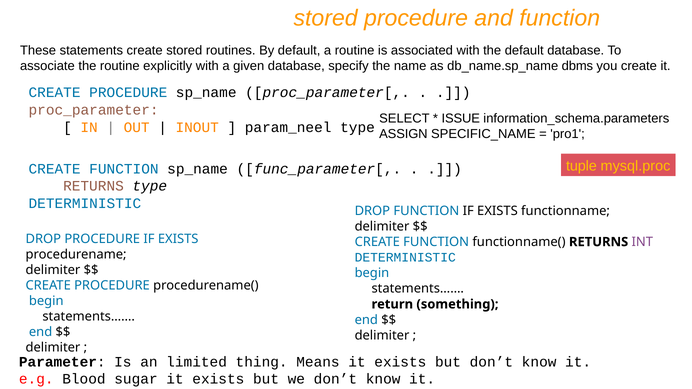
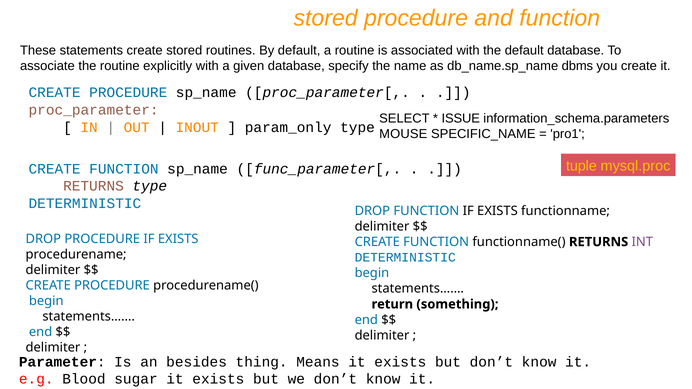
param_neel: param_neel -> param_only (288, 127)
ASSIGN: ASSIGN -> MOUSE (403, 134)
limited: limited -> besides (197, 362)
